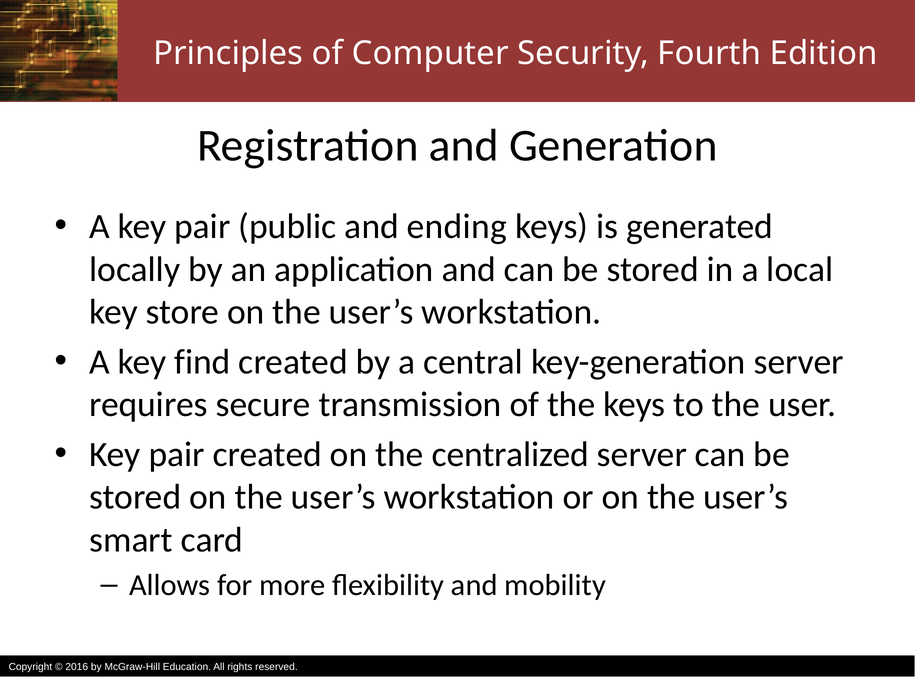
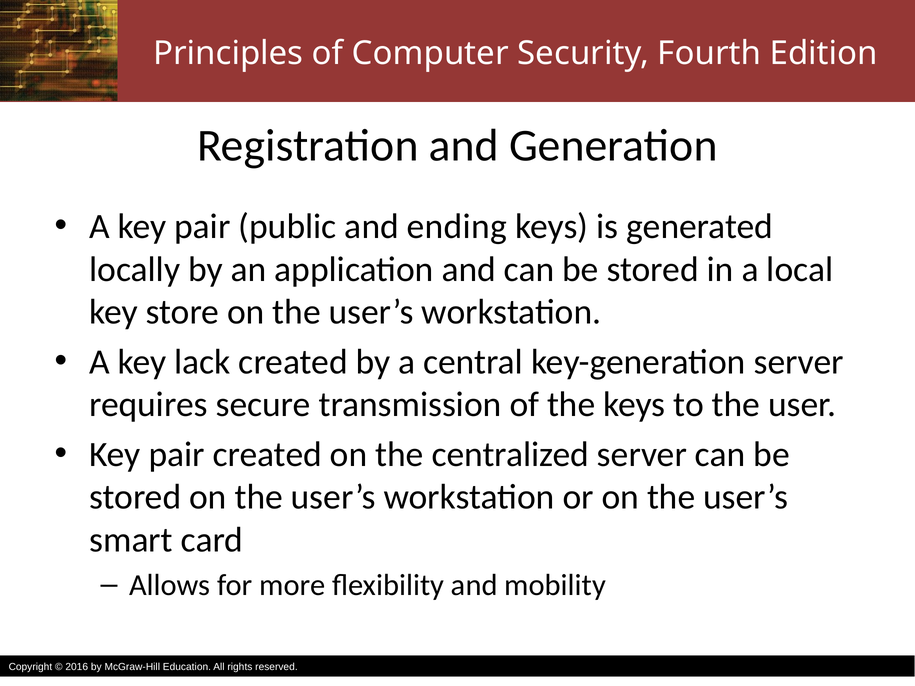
find: find -> lack (202, 362)
